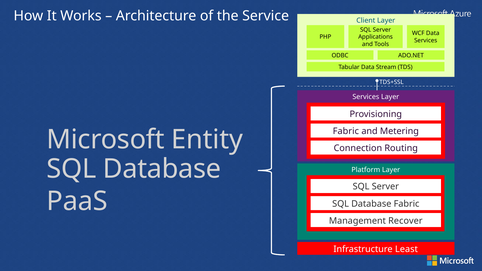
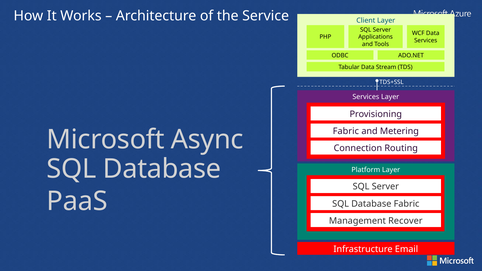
Entity: Entity -> Async (207, 140)
Least: Least -> Email (407, 249)
